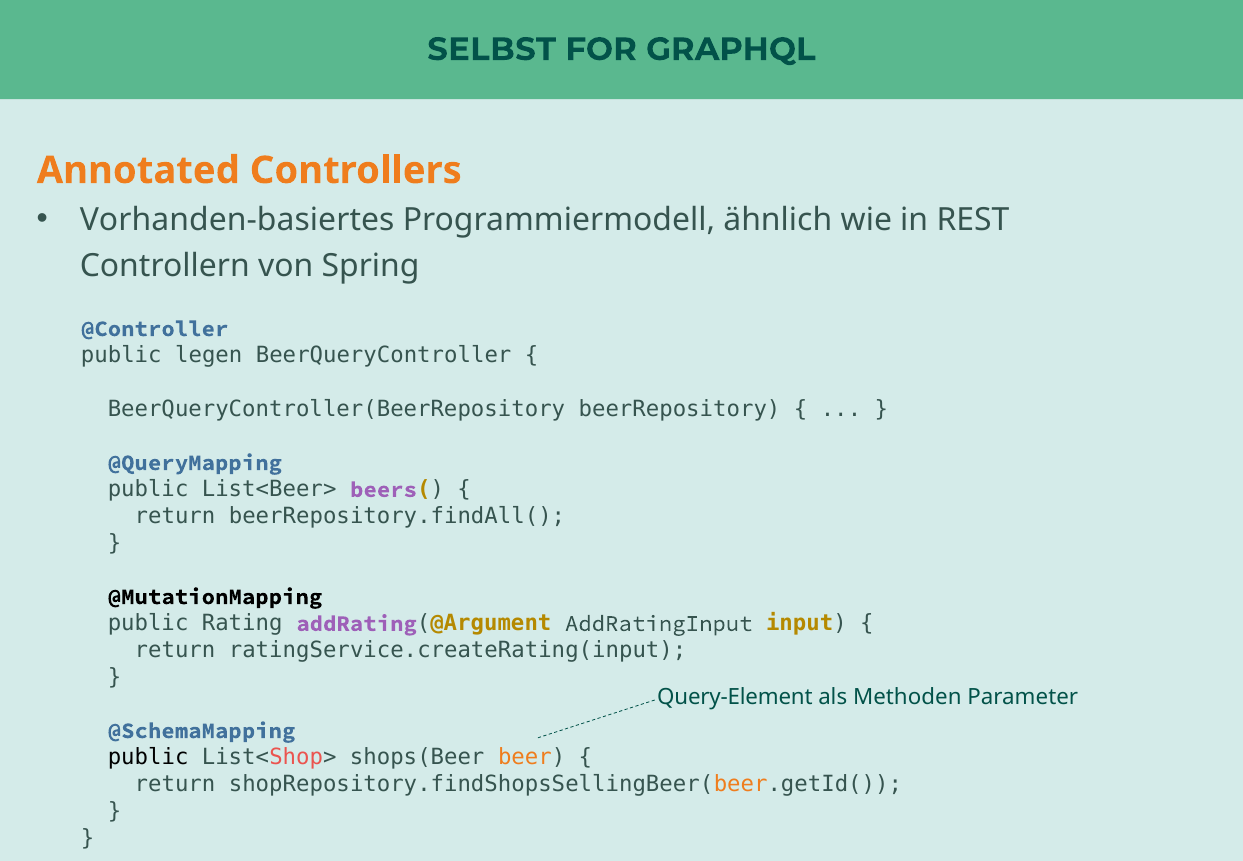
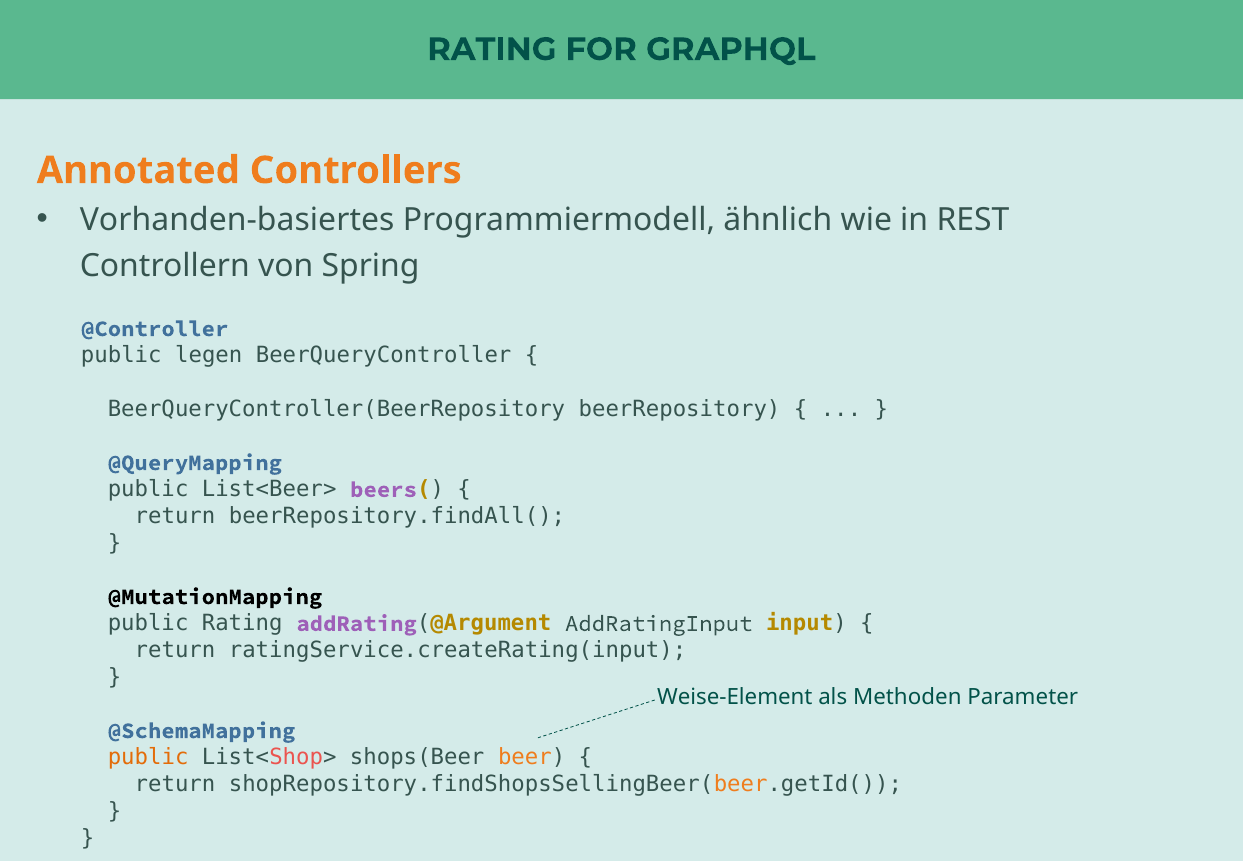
SELBST: SELBST -> RATING (492, 49)
Query-Element: Query-Element -> Weise-Element (735, 697)
public colour: black -> orange (148, 757)
